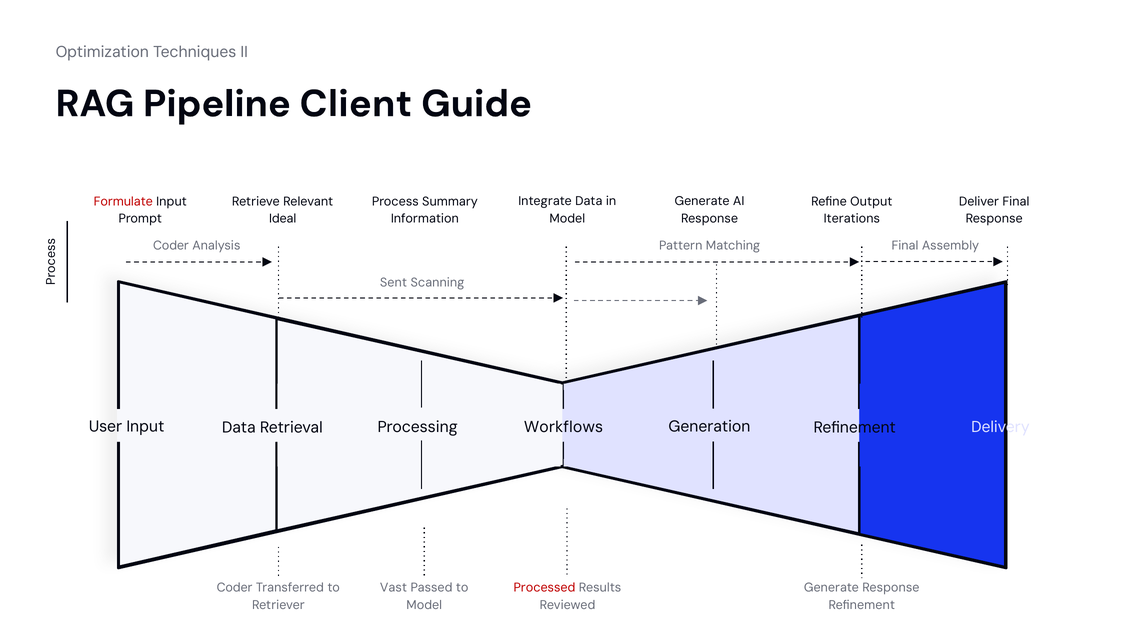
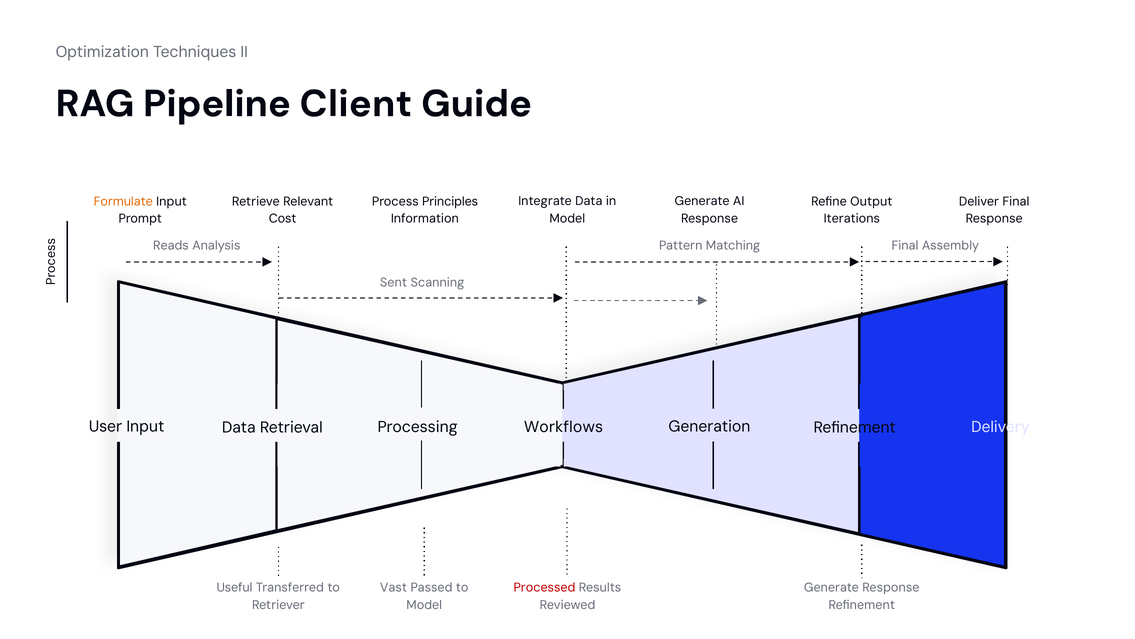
Formulate colour: red -> orange (123, 201)
Summary: Summary -> Principles (450, 201)
Ideal: Ideal -> Cost (283, 219)
Coder: Coder -> Reads (171, 246)
Coder: Coder -> Useful (235, 587)
